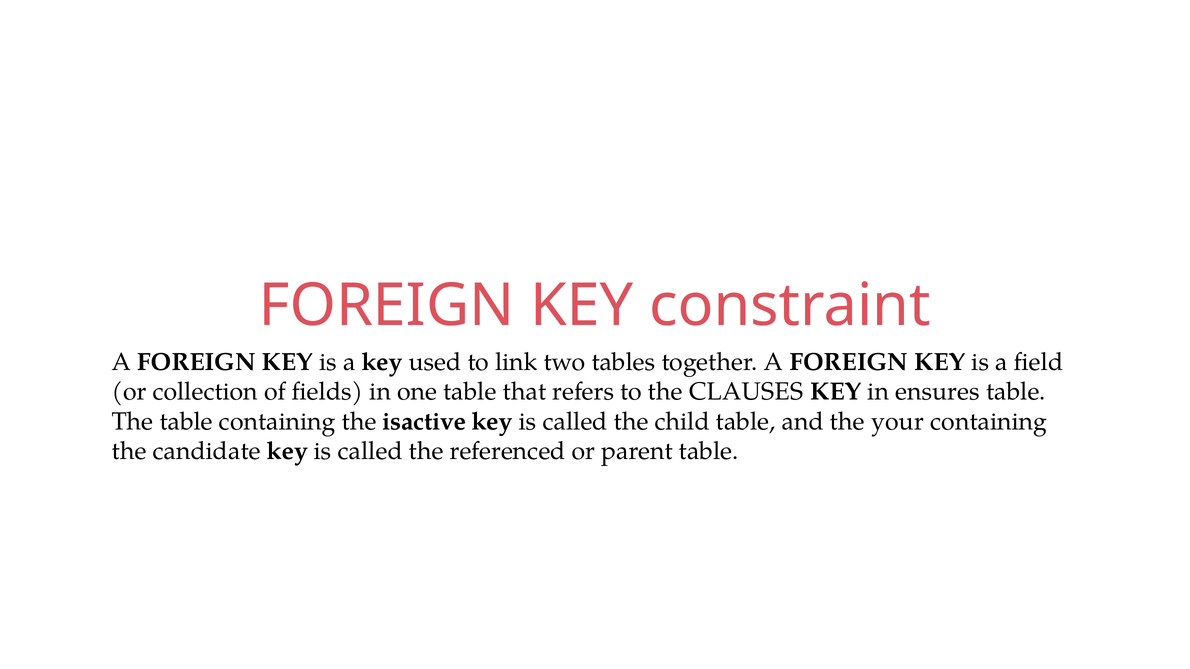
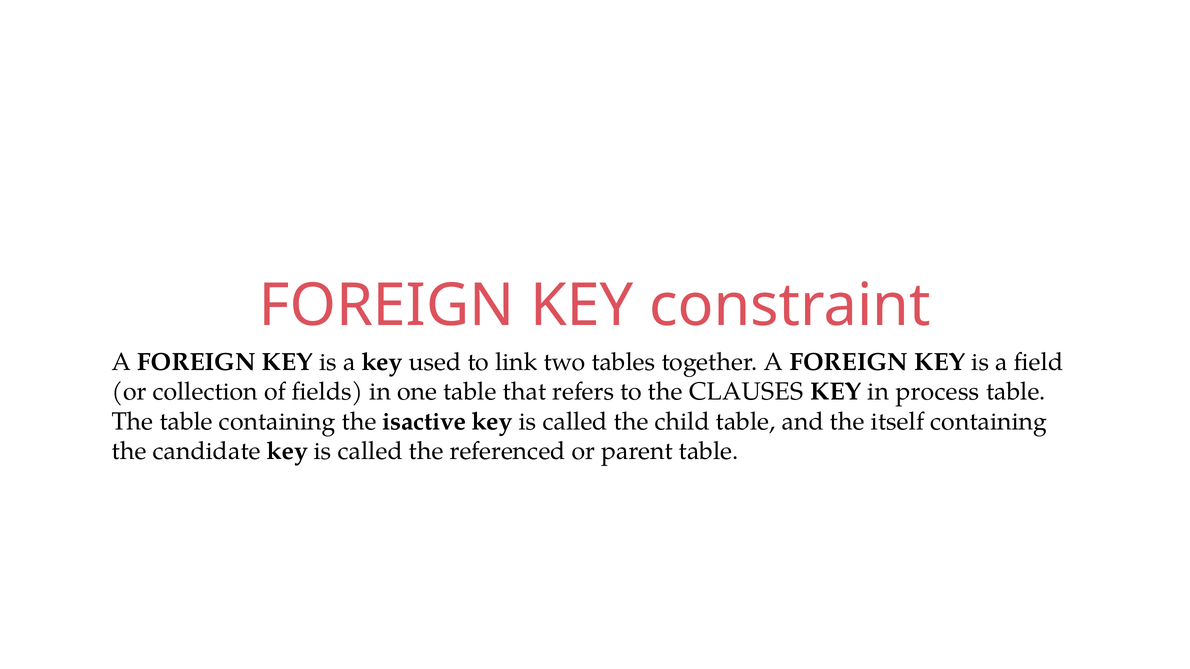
ensures: ensures -> process (937, 392)
your: your -> itself (898, 422)
